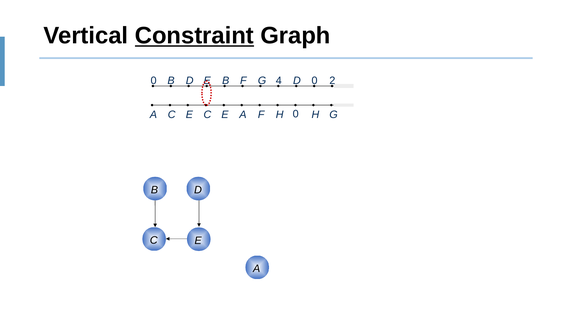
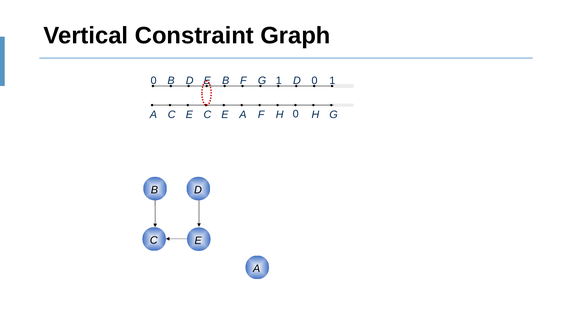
Constraint underline: present -> none (194, 36)
F 4: 4 -> 1 (279, 80)
0 2: 2 -> 1 (332, 80)
